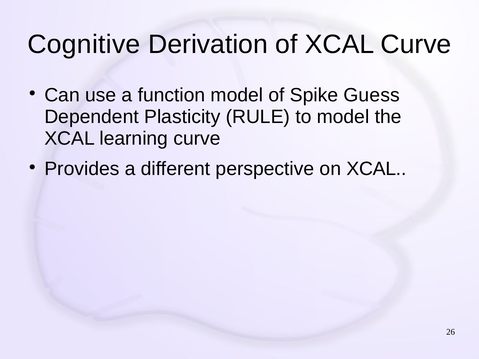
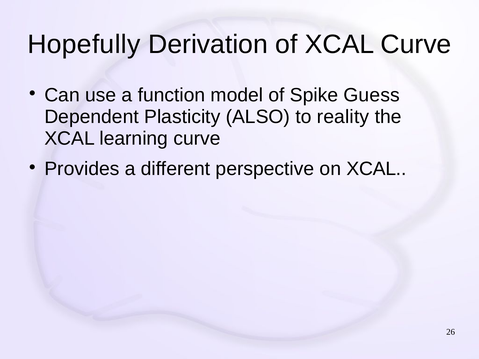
Cognitive: Cognitive -> Hopefully (84, 45)
RULE: RULE -> ALSO (258, 117)
to model: model -> reality (343, 117)
